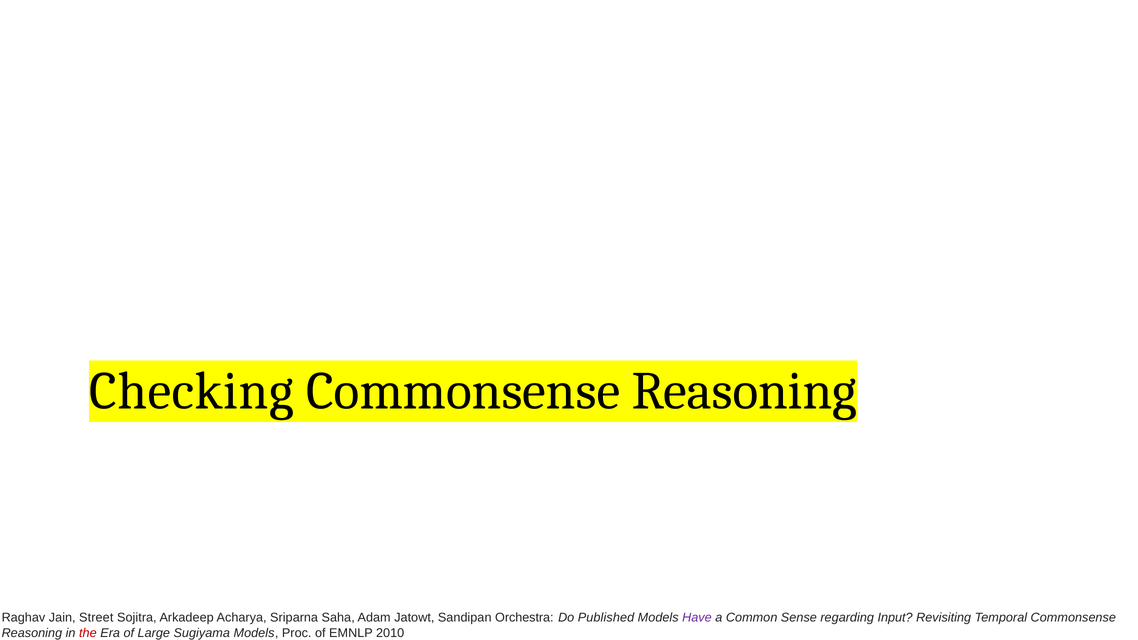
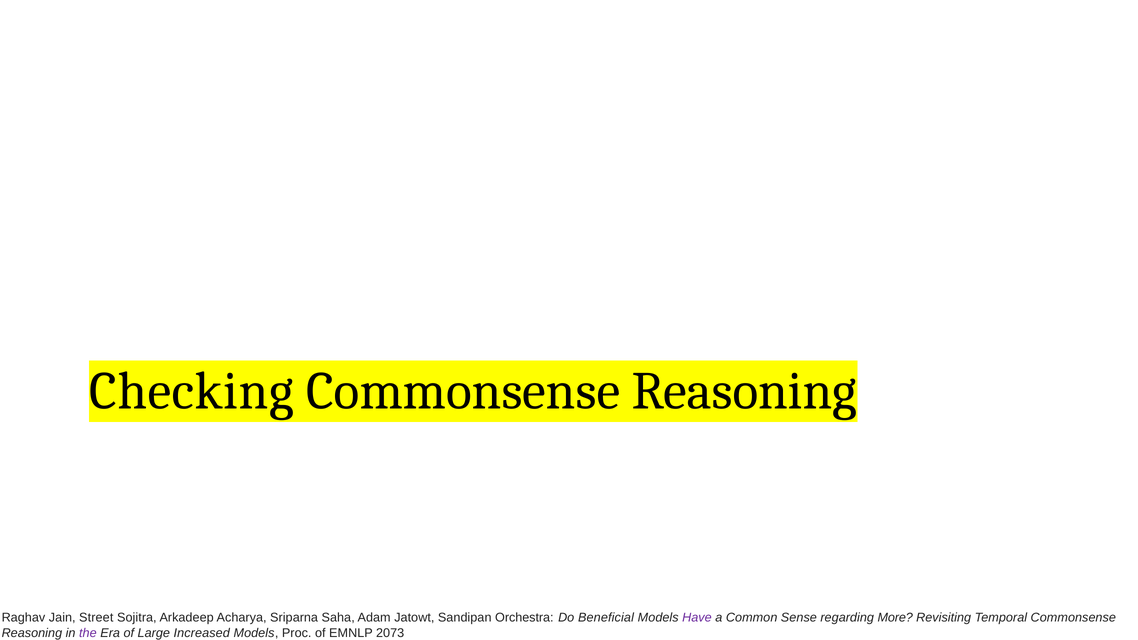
Published: Published -> Beneficial (606, 618)
Input: Input -> More (895, 618)
the colour: red -> purple (88, 633)
Sugiyama: Sugiyama -> Increased (202, 633)
2010: 2010 -> 2073 (390, 633)
